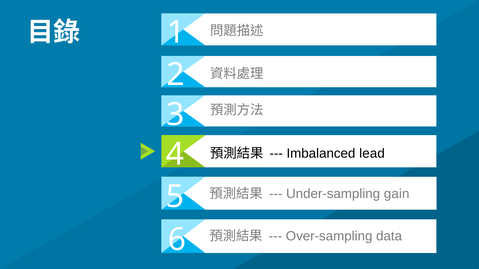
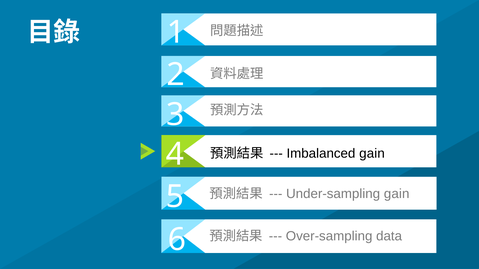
Imbalanced lead: lead -> gain (372, 154)
